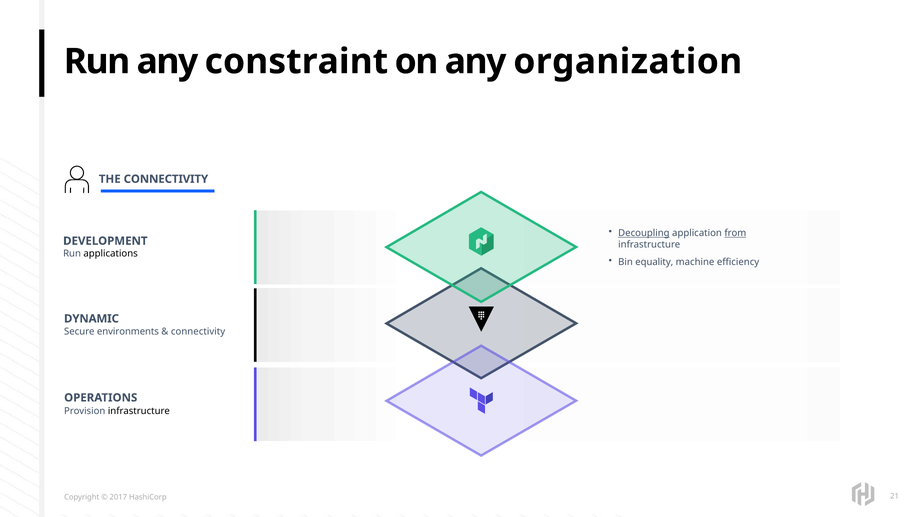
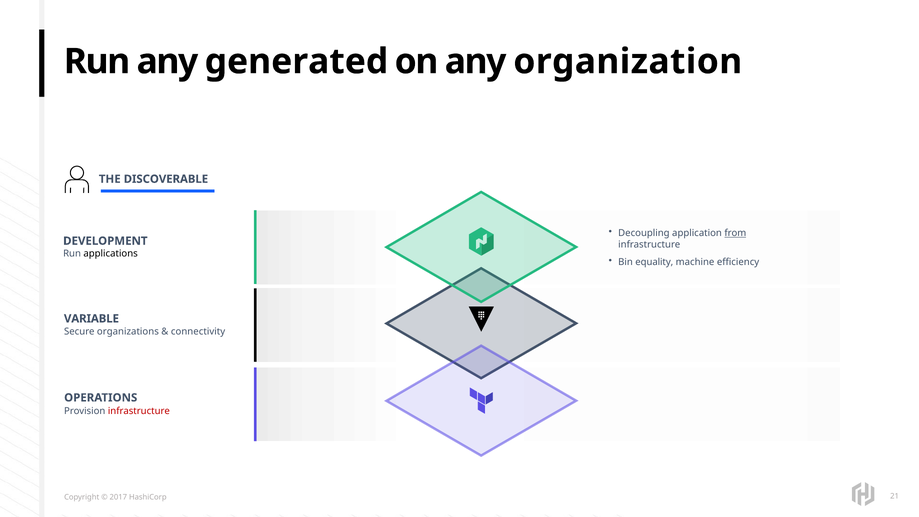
constraint: constraint -> generated (296, 62)
THE CONNECTIVITY: CONNECTIVITY -> DISCOVERABLE (166, 179)
Decoupling underline: present -> none (644, 233)
DYNAMIC: DYNAMIC -> VARIABLE (91, 319)
environments: environments -> organizations (128, 332)
infrastructure colour: black -> red (139, 411)
